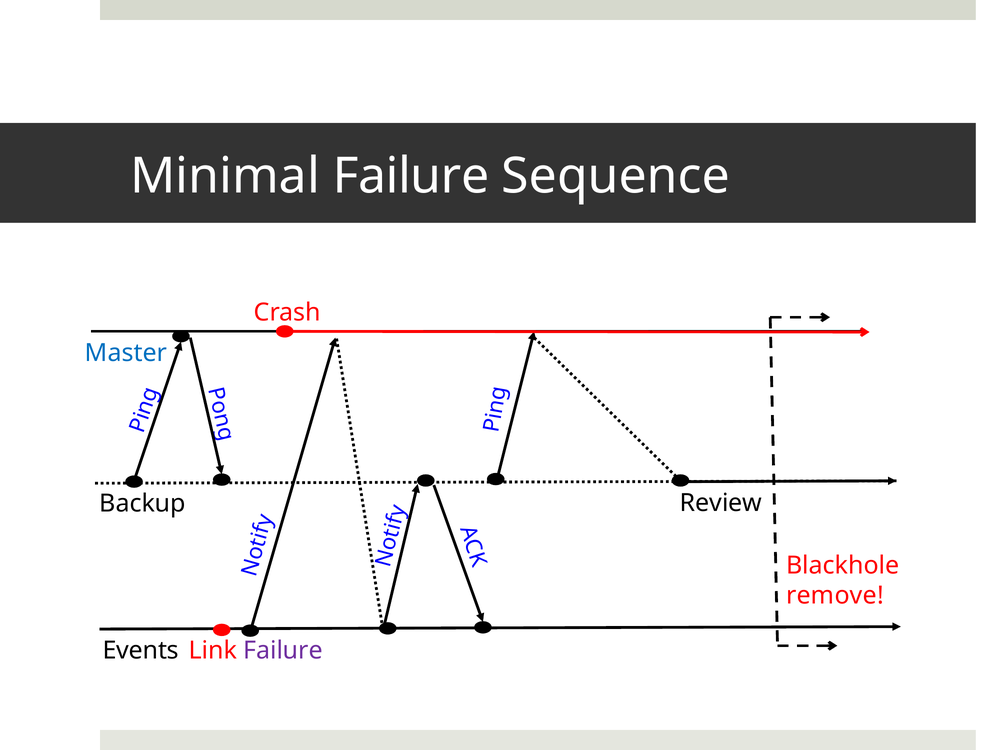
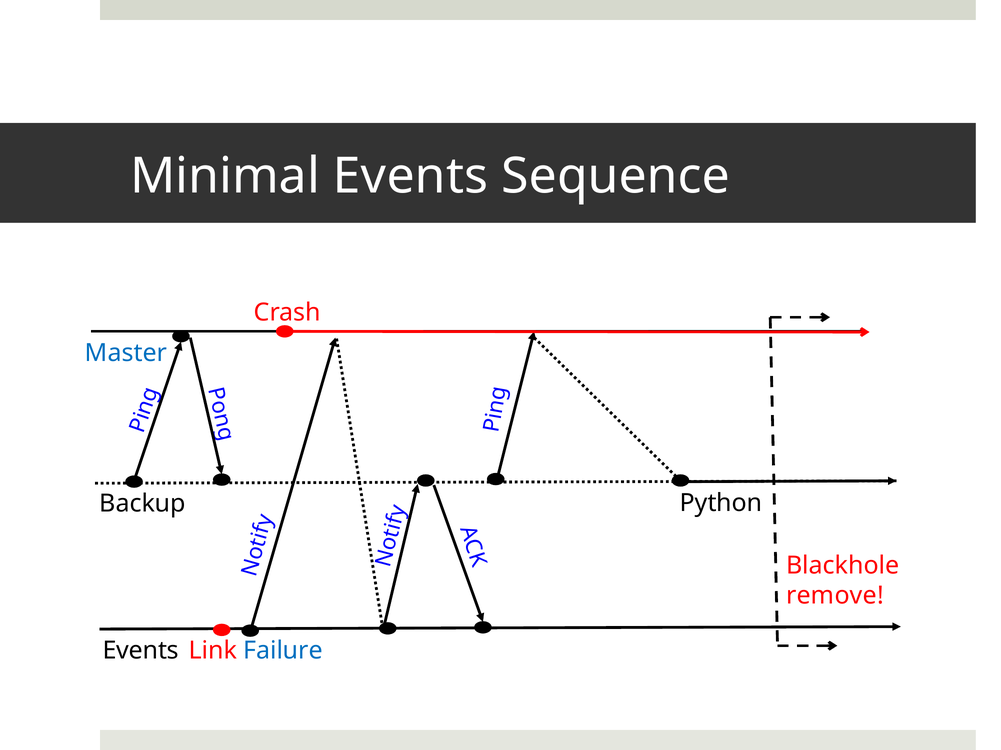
Minimal Failure: Failure -> Events (411, 177)
Review: Review -> Python (721, 504)
Failure colour: purple -> blue (283, 651)
